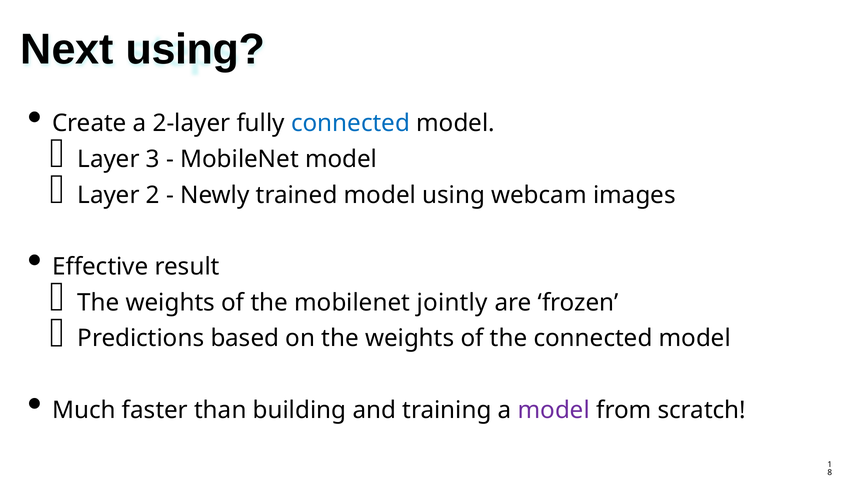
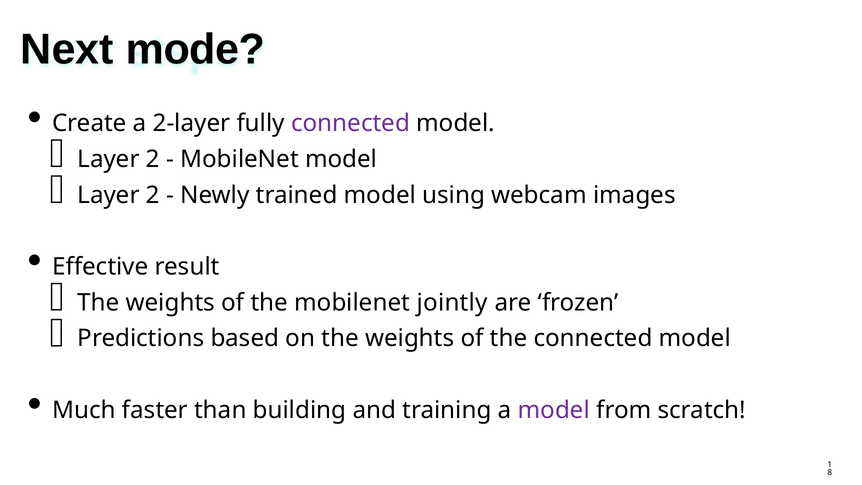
Next using: using -> mode (195, 49)
connected colour: blue -> purple (351, 123)
3: 3 -> 2 (153, 159)
